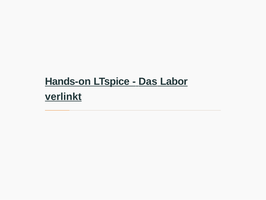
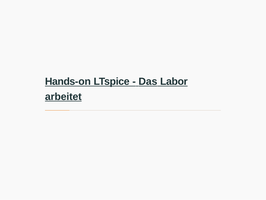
verlinkt: verlinkt -> arbeitet (63, 96)
